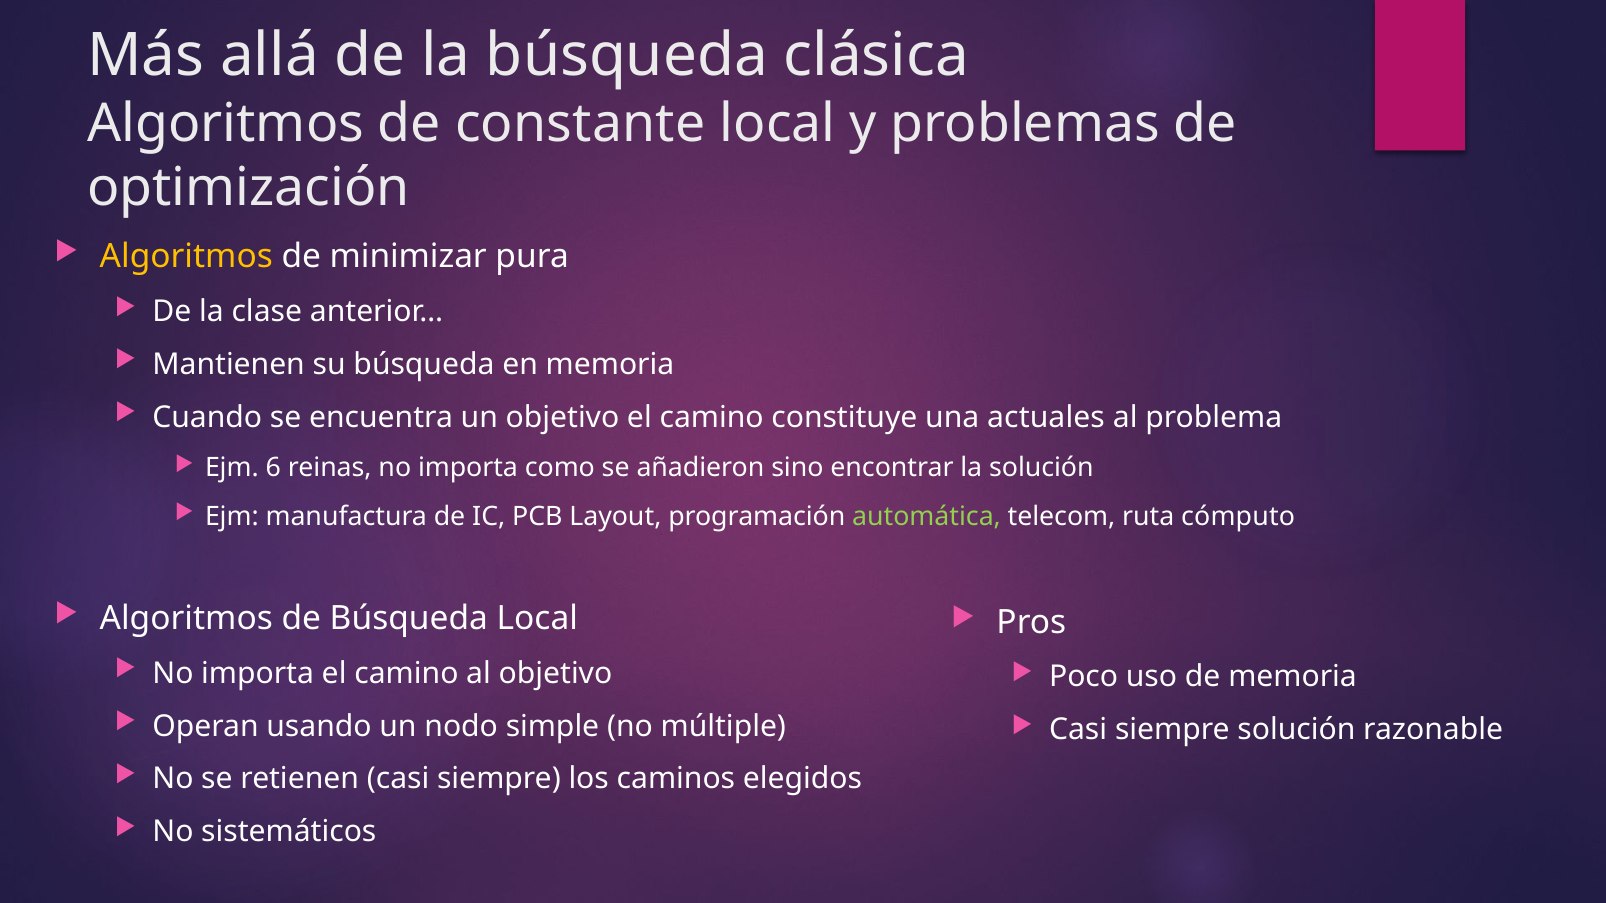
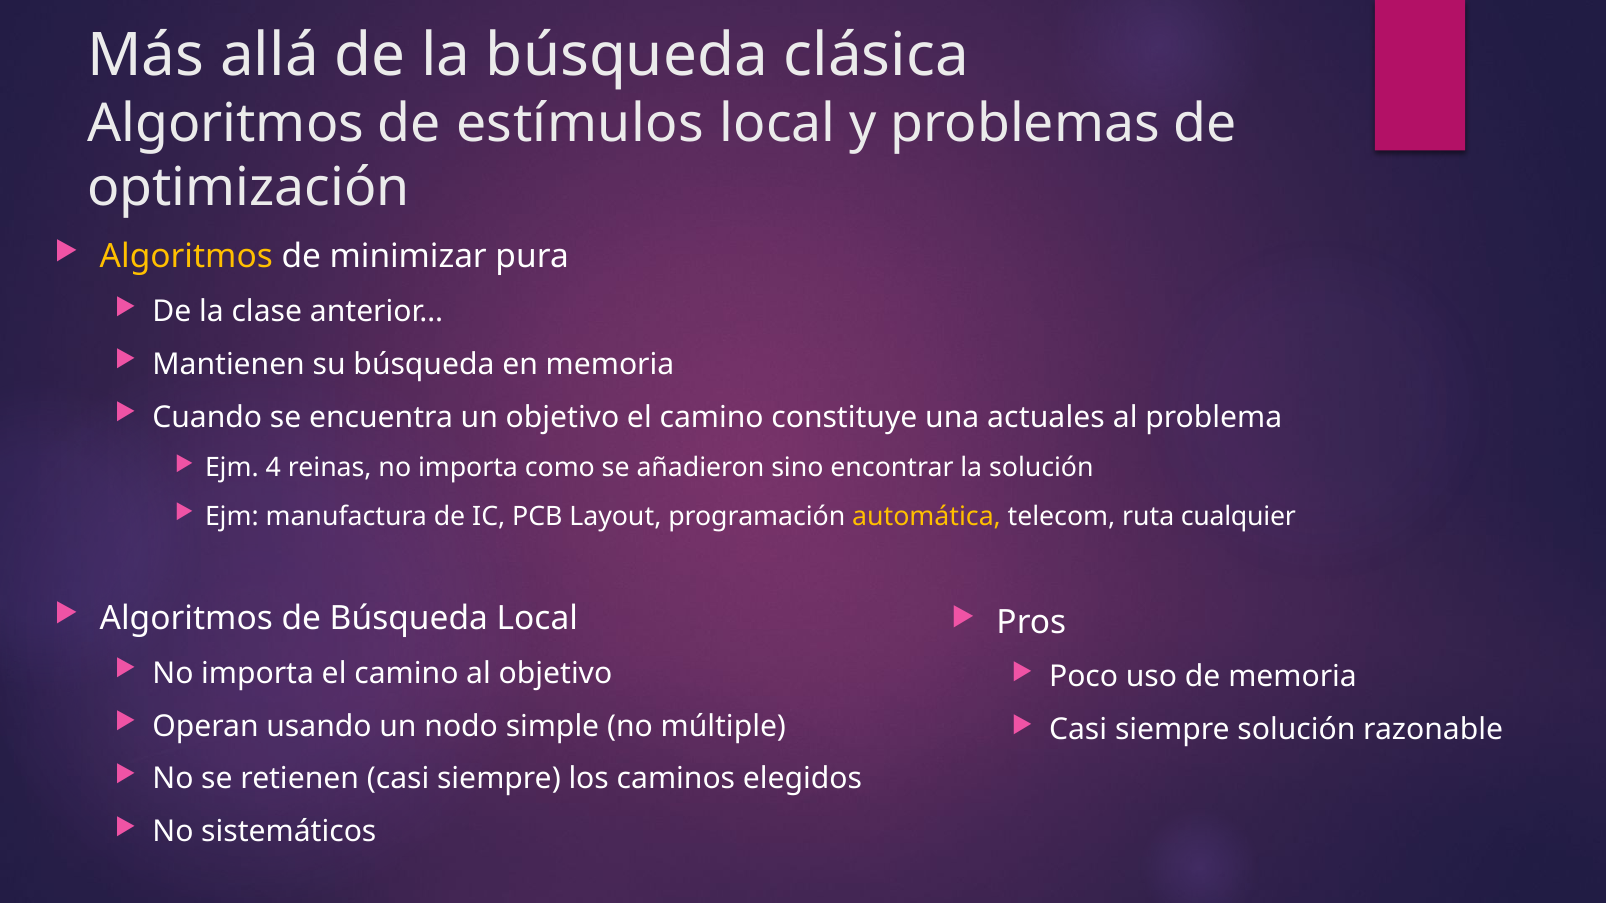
constante: constante -> estímulos (580, 124)
6: 6 -> 4 (273, 468)
automática colour: light green -> yellow (927, 517)
cómputo: cómputo -> cualquier (1238, 517)
